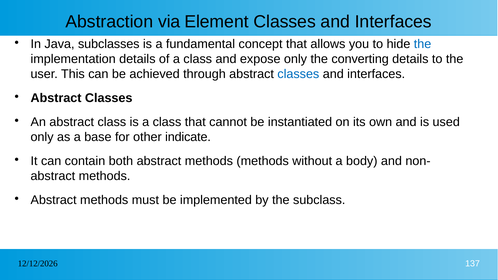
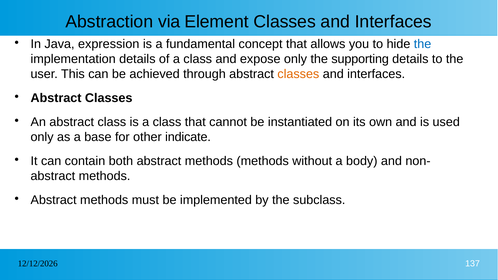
subclasses: subclasses -> expression (109, 44)
converting: converting -> supporting (360, 59)
classes colour: blue -> orange (298, 74)
